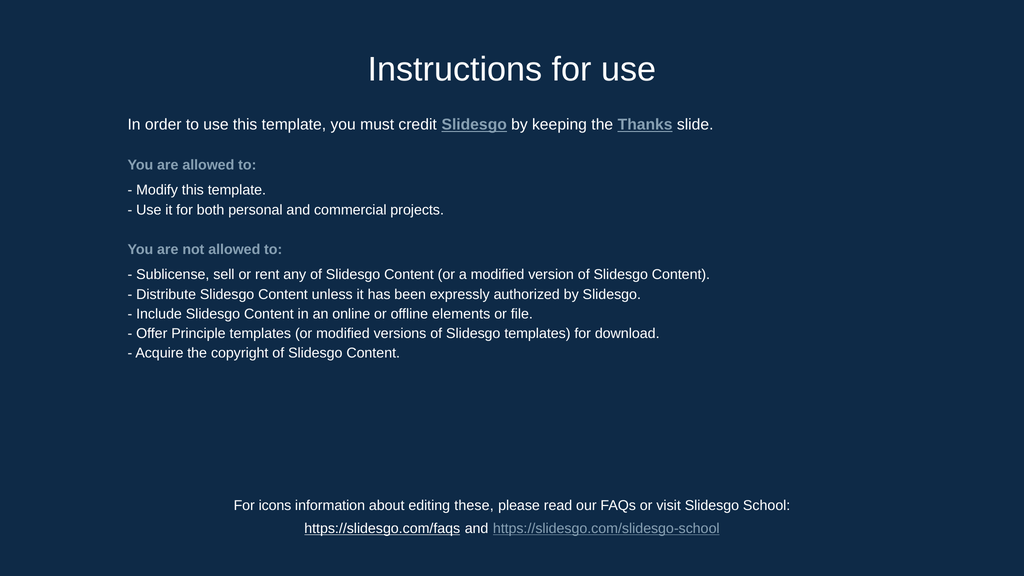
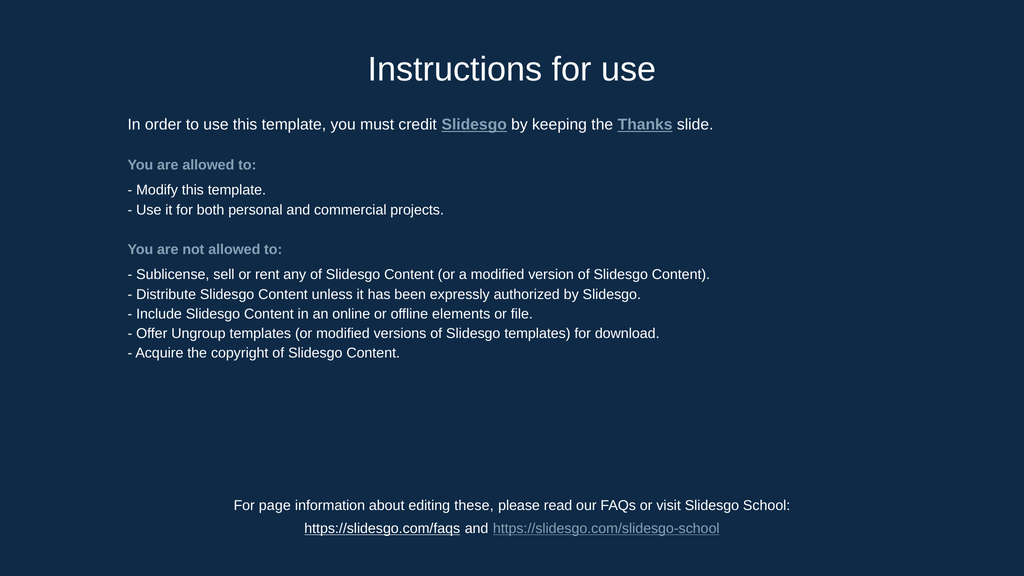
Principle: Principle -> Ungroup (198, 334)
icons: icons -> page (275, 505)
